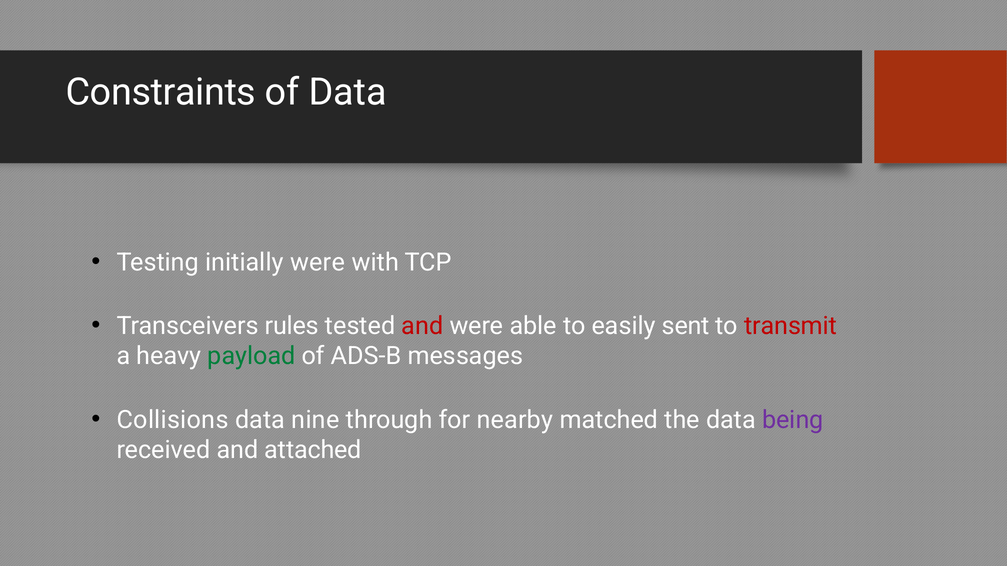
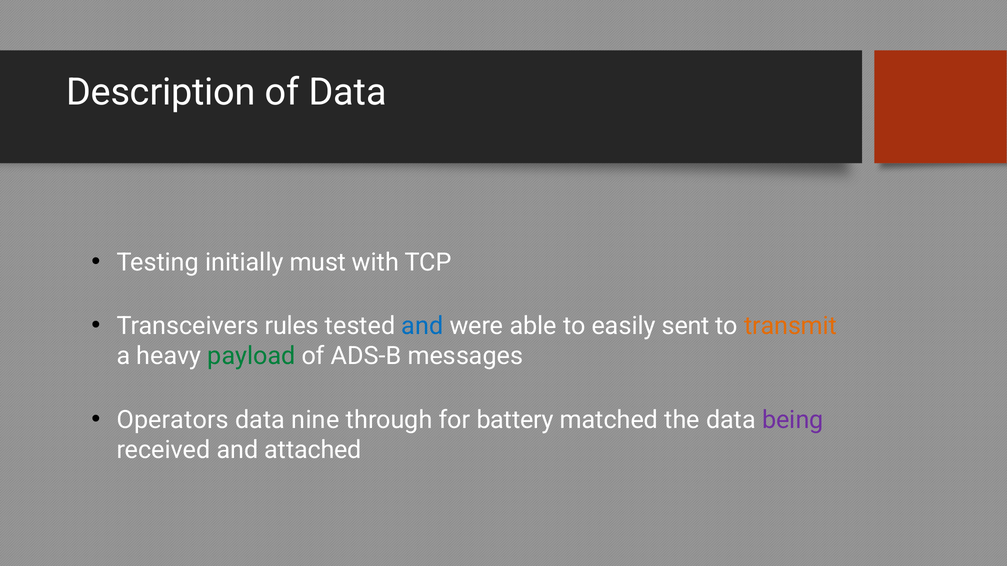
Constraints: Constraints -> Description (161, 92)
initially were: were -> must (318, 262)
and colour: red -> blue (422, 326)
transmit colour: red -> orange (791, 326)
Collisions: Collisions -> Operators (173, 420)
nearby: nearby -> battery (515, 420)
